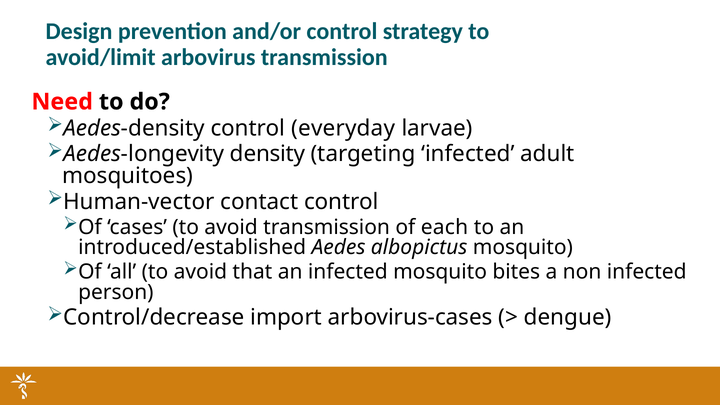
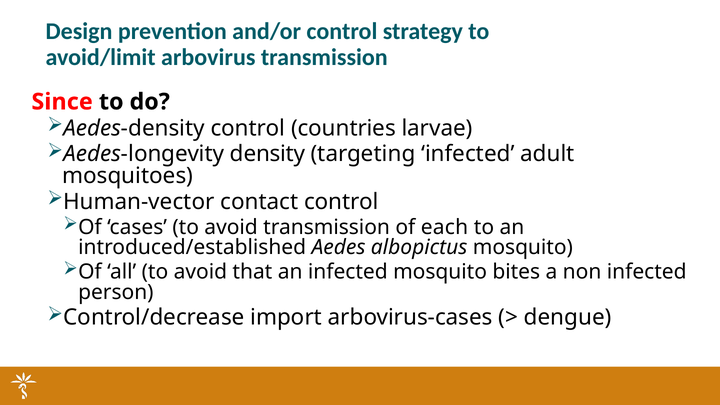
Need: Need -> Since (62, 102)
everyday: everyday -> countries (343, 128)
